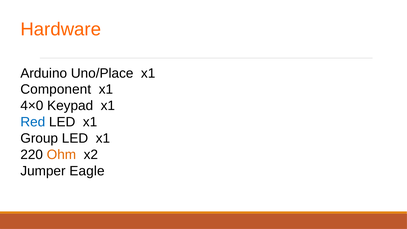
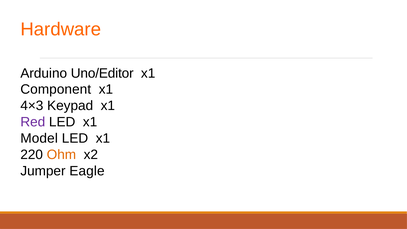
Uno/Place: Uno/Place -> Uno/Editor (102, 73)
4×0: 4×0 -> 4×3 (32, 106)
Red colour: blue -> purple (33, 122)
Group: Group -> Model (39, 138)
